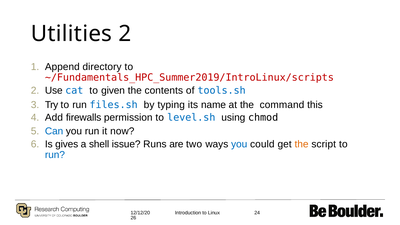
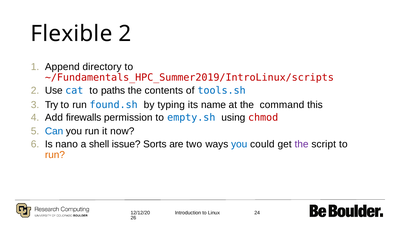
Utilities: Utilities -> Flexible (71, 34)
given: given -> paths (113, 91)
files.sh: files.sh -> found.sh (114, 105)
level.sh: level.sh -> empty.sh (191, 118)
chmod colour: black -> red (263, 118)
gives: gives -> nano (67, 144)
Runs: Runs -> Sorts (155, 144)
the colour: orange -> purple (302, 144)
run colour: blue -> orange (55, 155)
